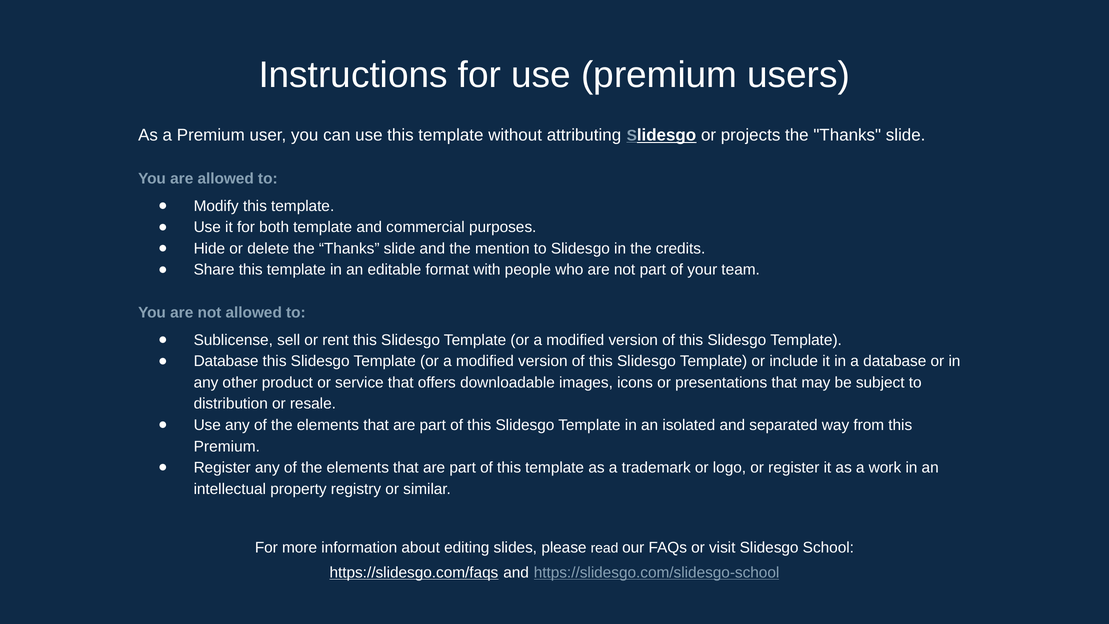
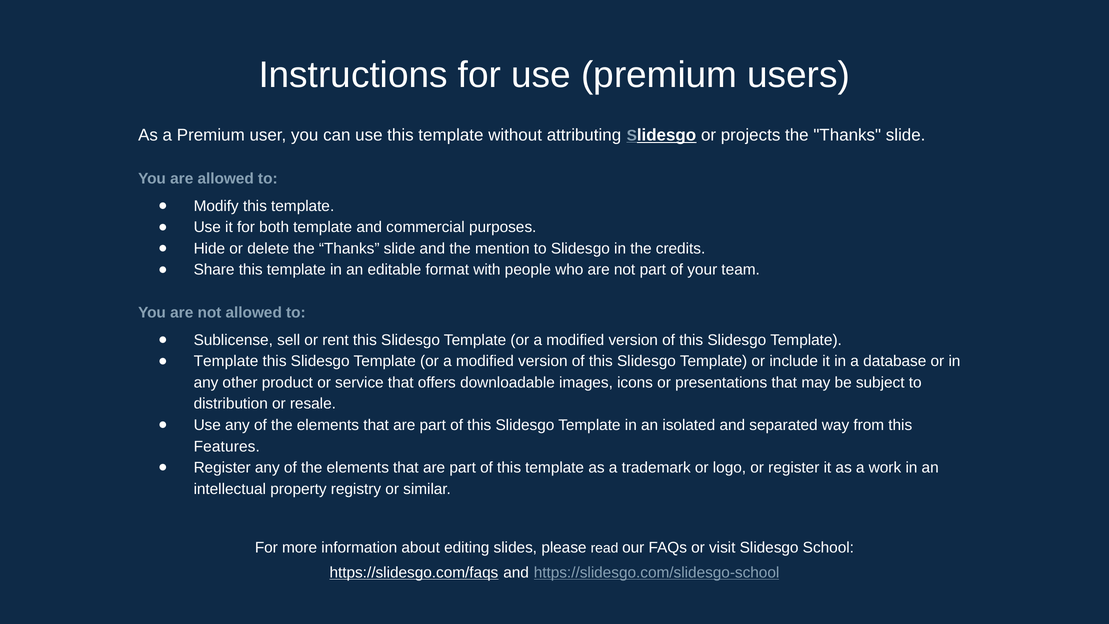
Database: Database -> Template (226, 361)
Premium: Premium -> Features (227, 446)
